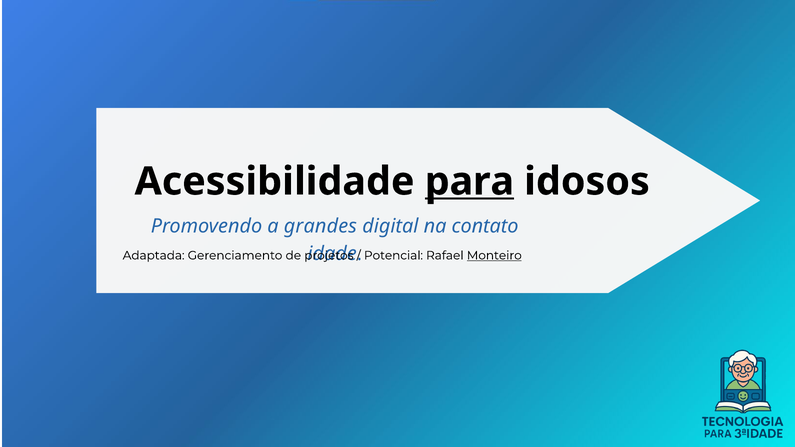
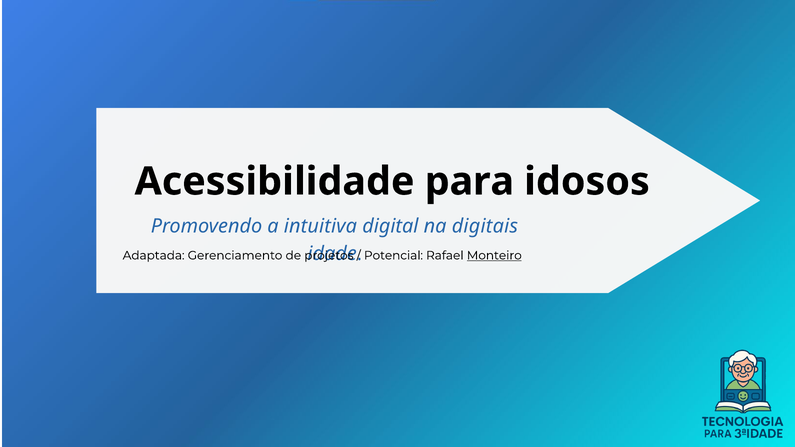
para underline: present -> none (469, 182)
grandes: grandes -> intuitiva (320, 226)
contato: contato -> digitais (485, 226)
